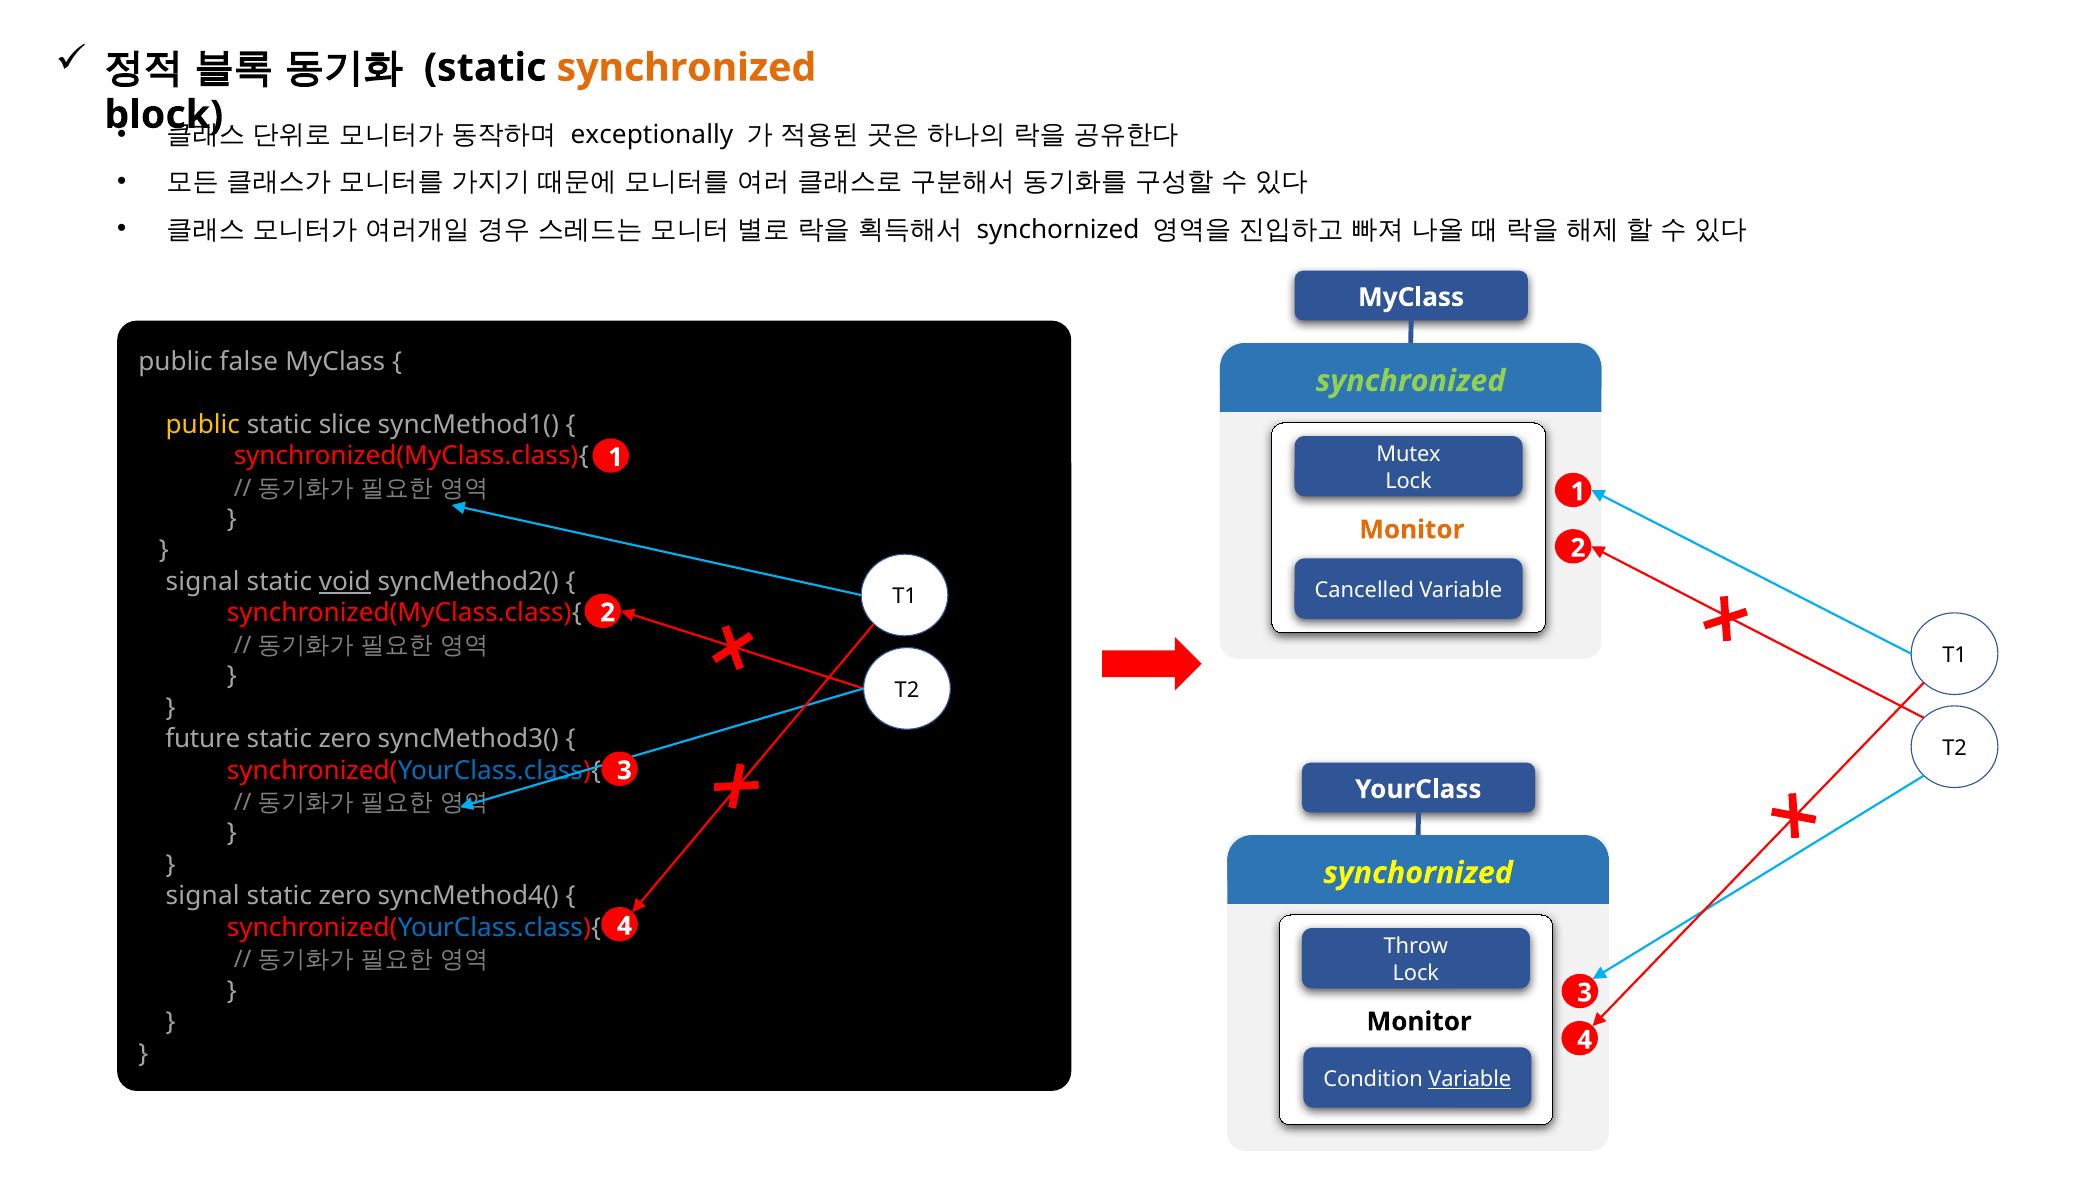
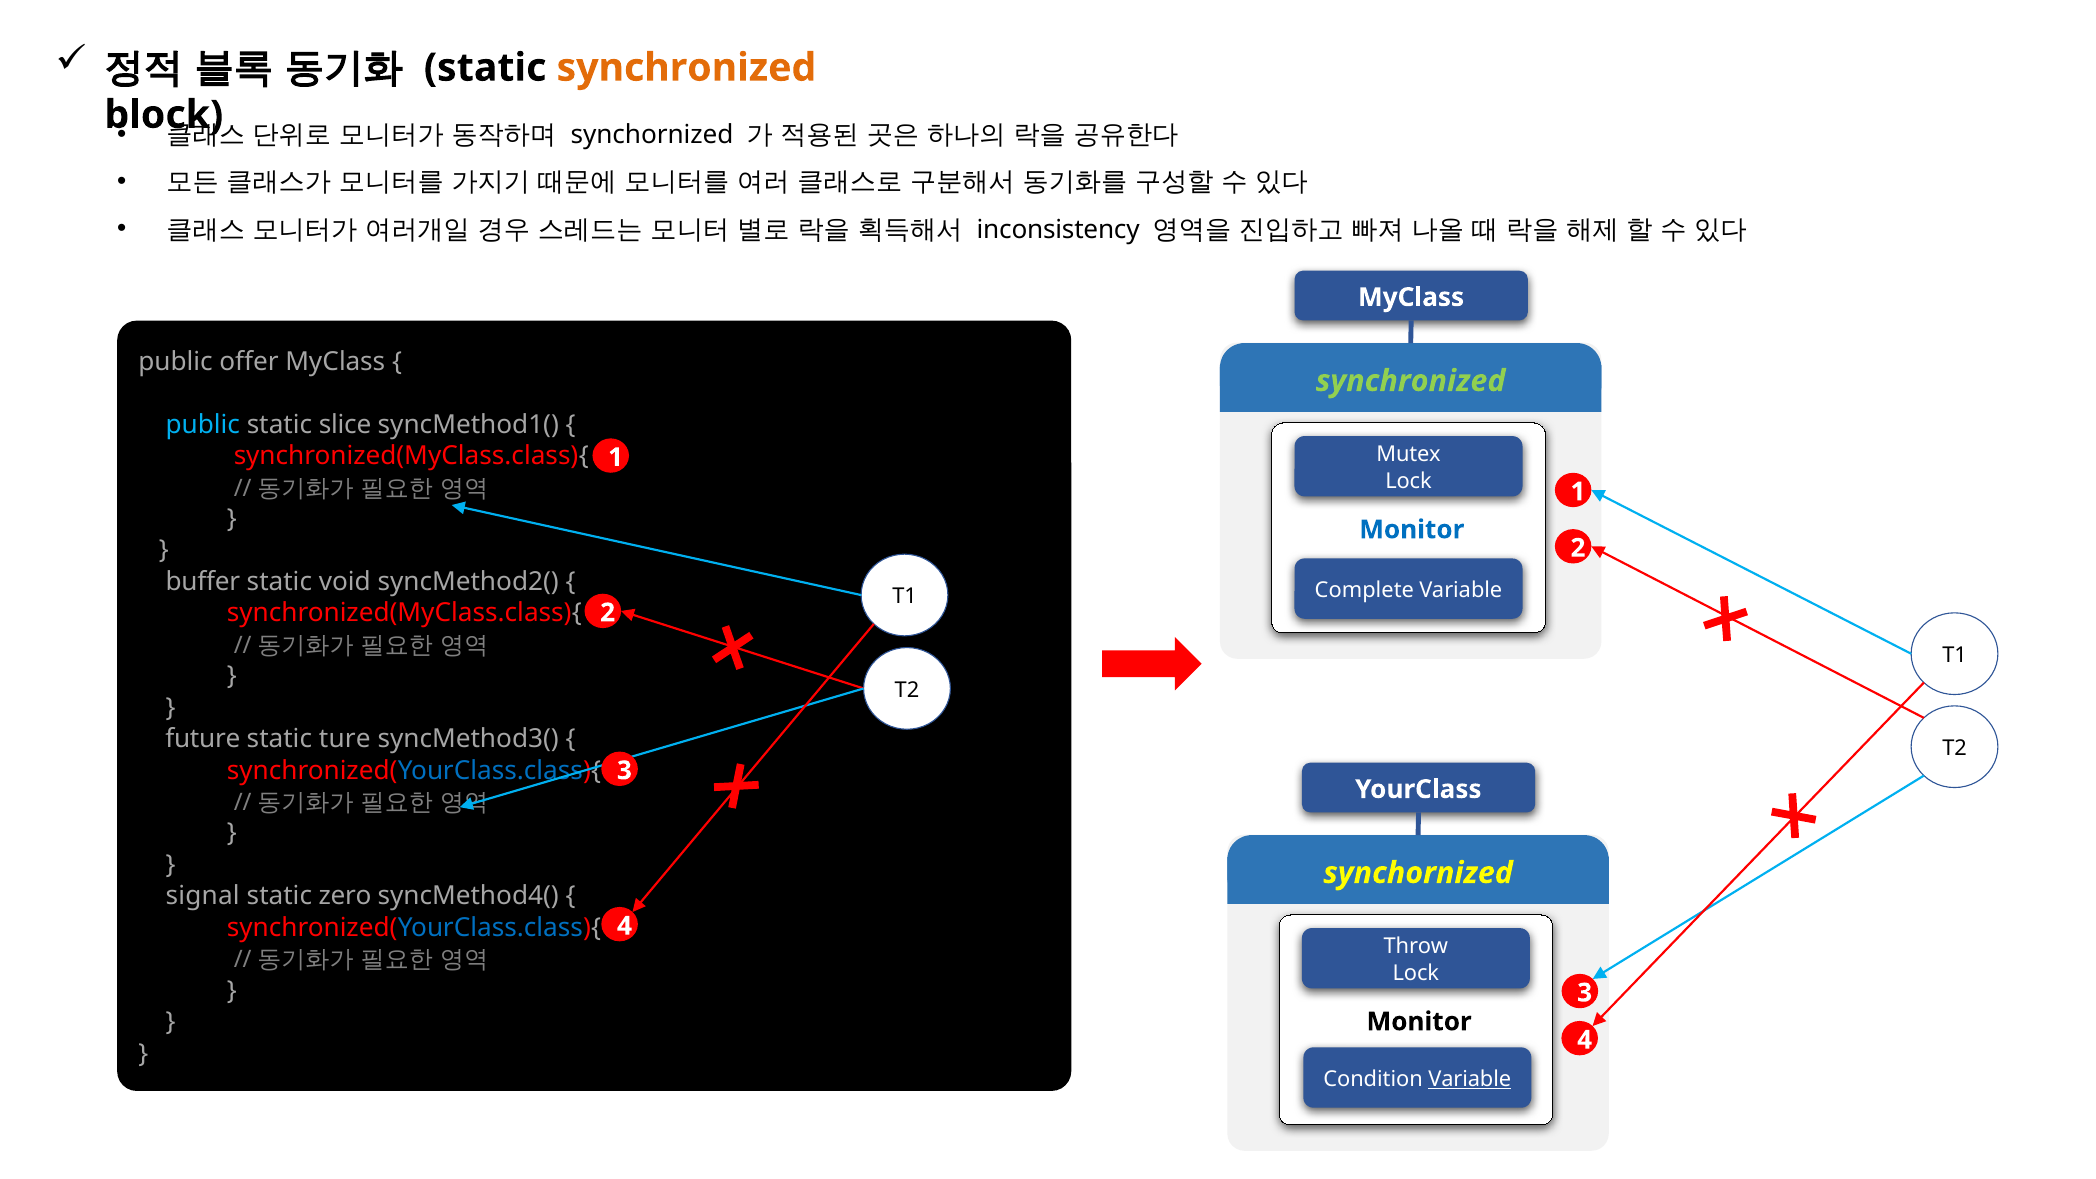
exceptionally: exceptionally -> synchornized (652, 135)
synchornized: synchornized -> inconsistency (1058, 230)
false: false -> offer (249, 362)
public colour: yellow -> light blue (203, 425)
Monitor colour: orange -> blue (1412, 530)
signal: signal -> buffer (203, 582)
void underline: present -> none (345, 582)
Cancelled: Cancelled -> Complete (1364, 590)
zero: zero -> ture (345, 739)
